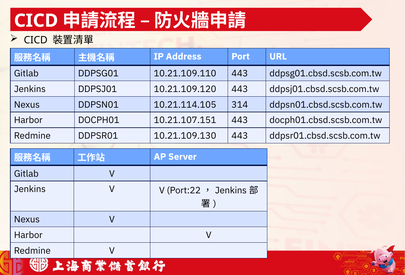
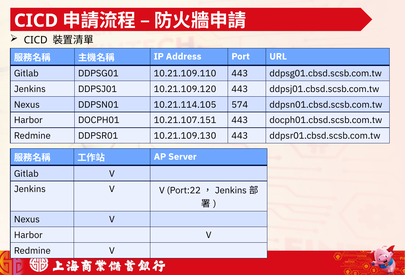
314: 314 -> 574 (240, 105)
